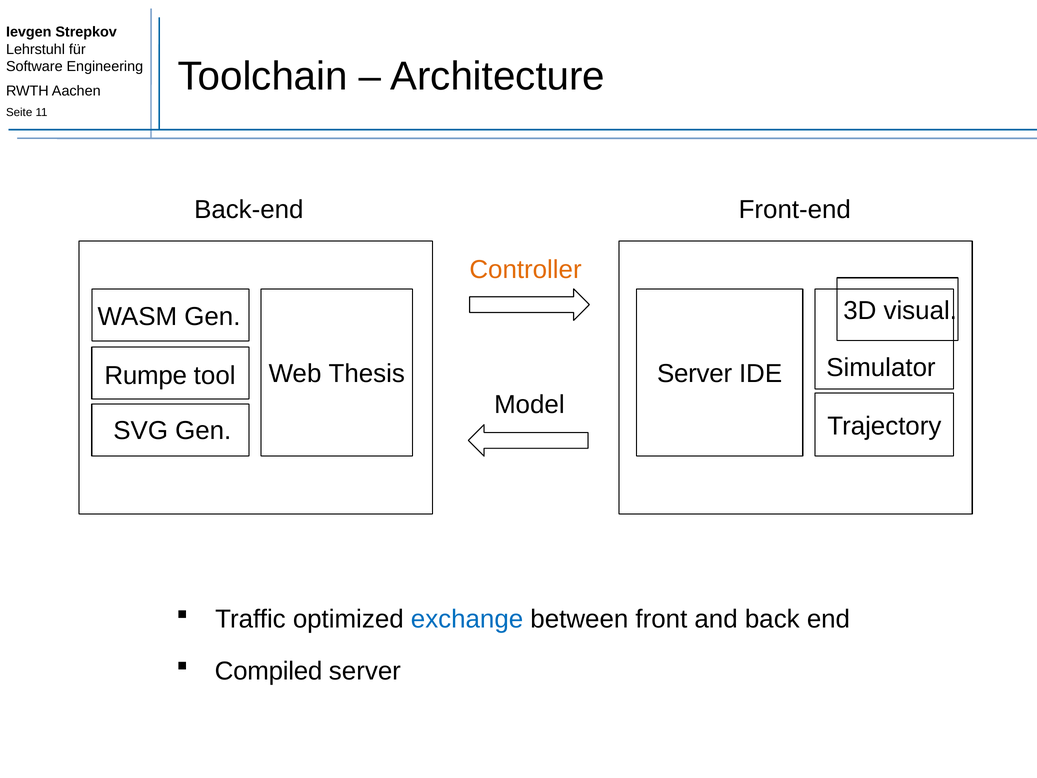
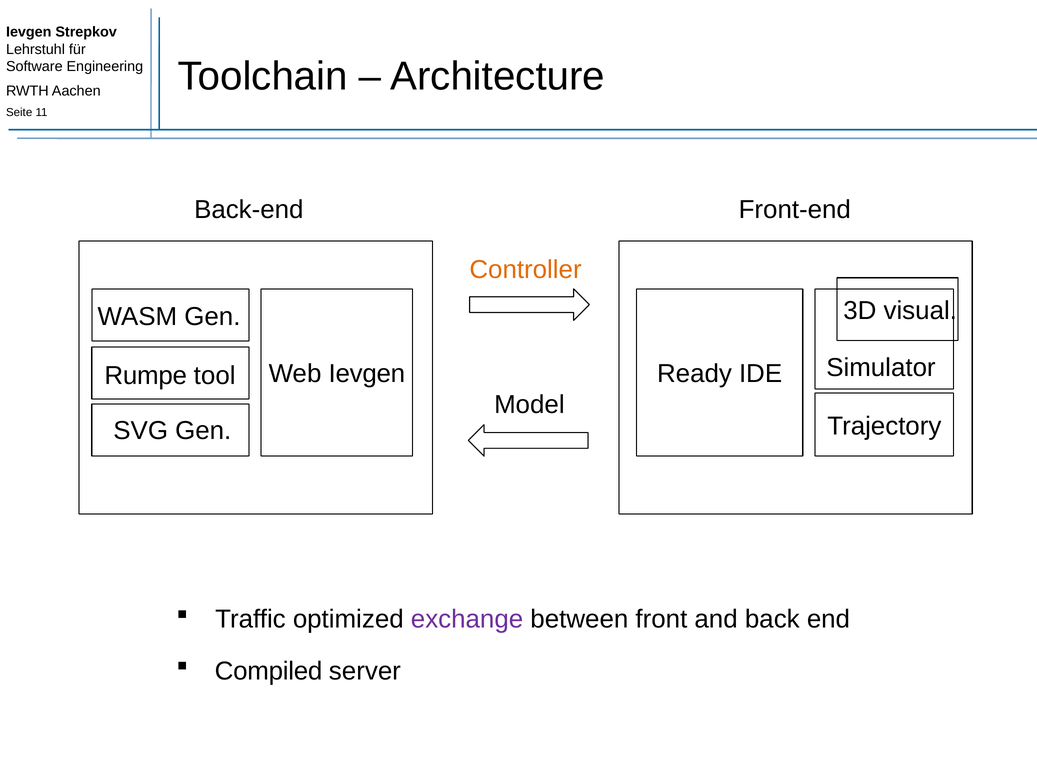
Web Thesis: Thesis -> Ievgen (367, 374)
Server: Server -> Ready (694, 374)
exchange colour: blue -> purple (467, 619)
